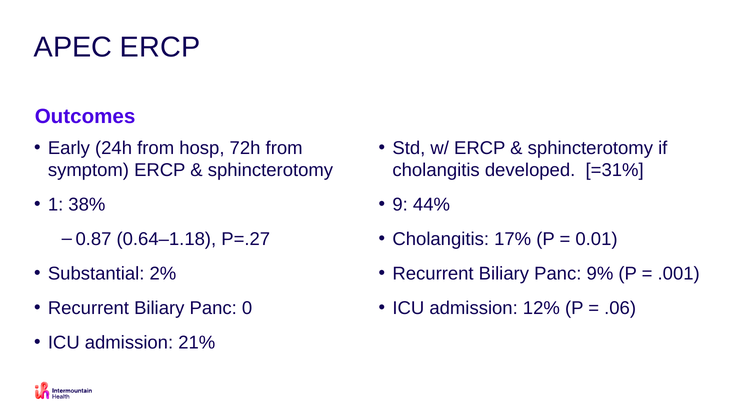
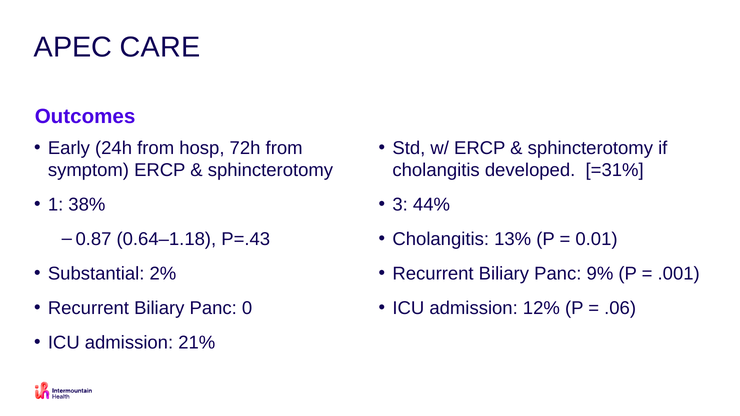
APEC ERCP: ERCP -> CARE (160, 47)
9: 9 -> 3 (400, 205)
P=.27: P=.27 -> P=.43 (246, 239)
17%: 17% -> 13% (513, 239)
